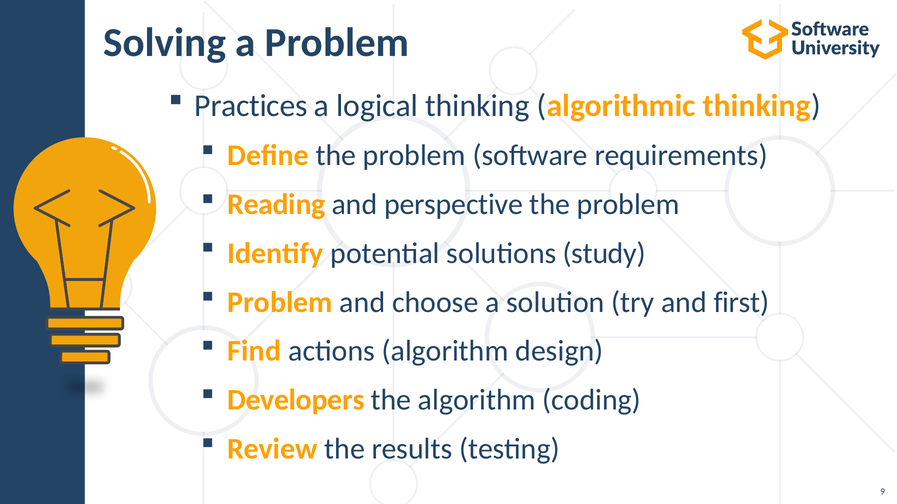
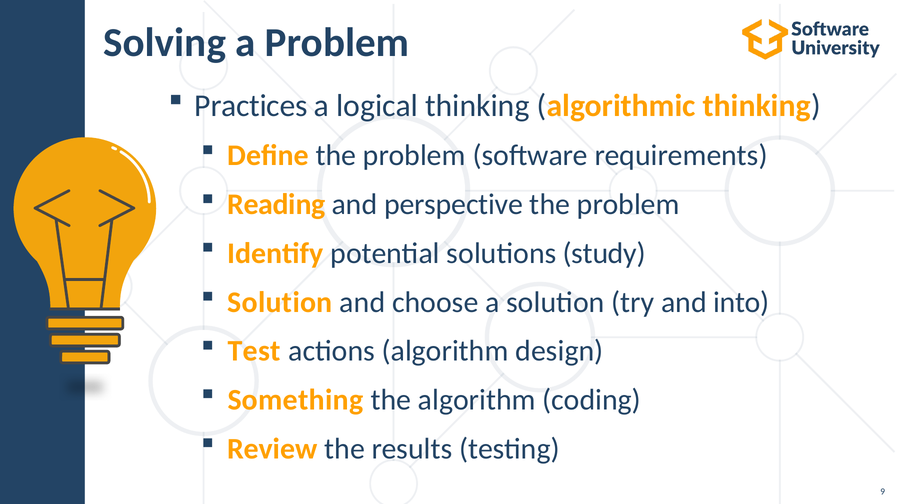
Problem: Problem -> Solution (280, 303)
first: first -> into (741, 303)
Find: Find -> Test (254, 351)
Developers: Developers -> Something (295, 400)
